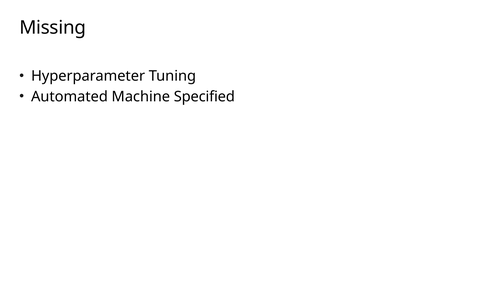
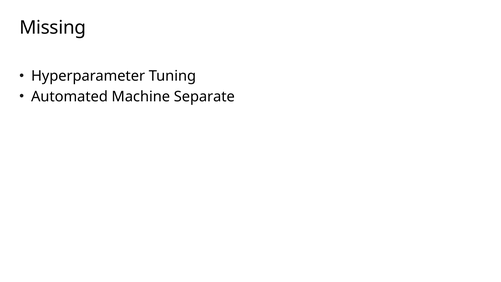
Specified: Specified -> Separate (204, 97)
